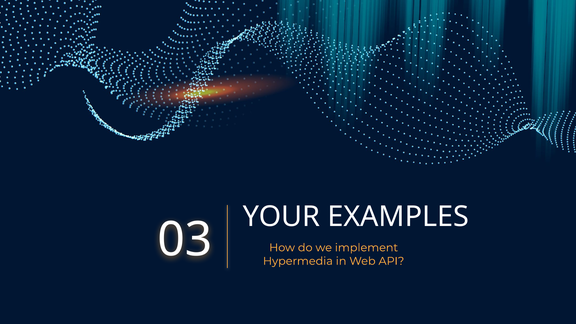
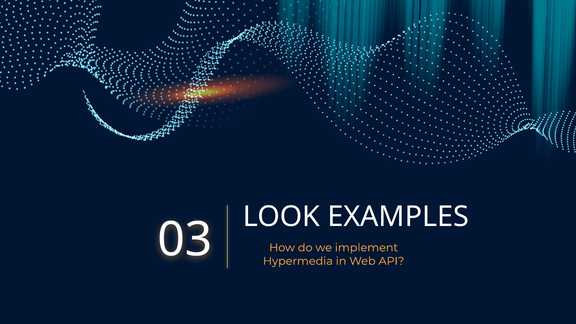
YOUR: YOUR -> LOOK (281, 217)
